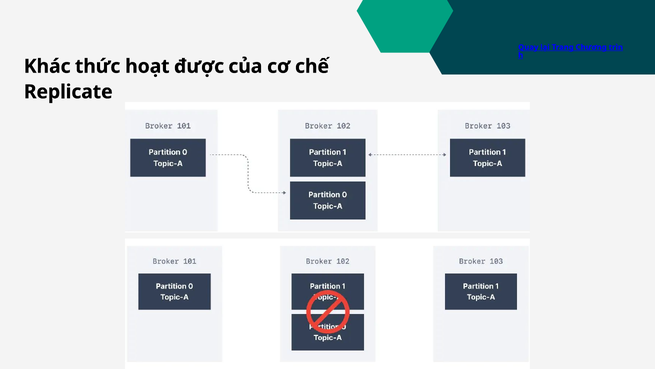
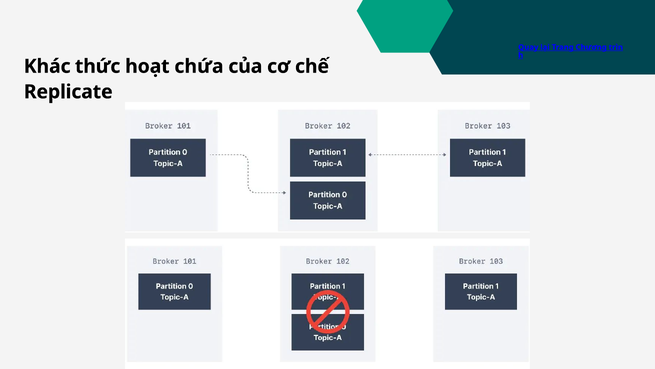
được: được -> chứa (199, 66)
